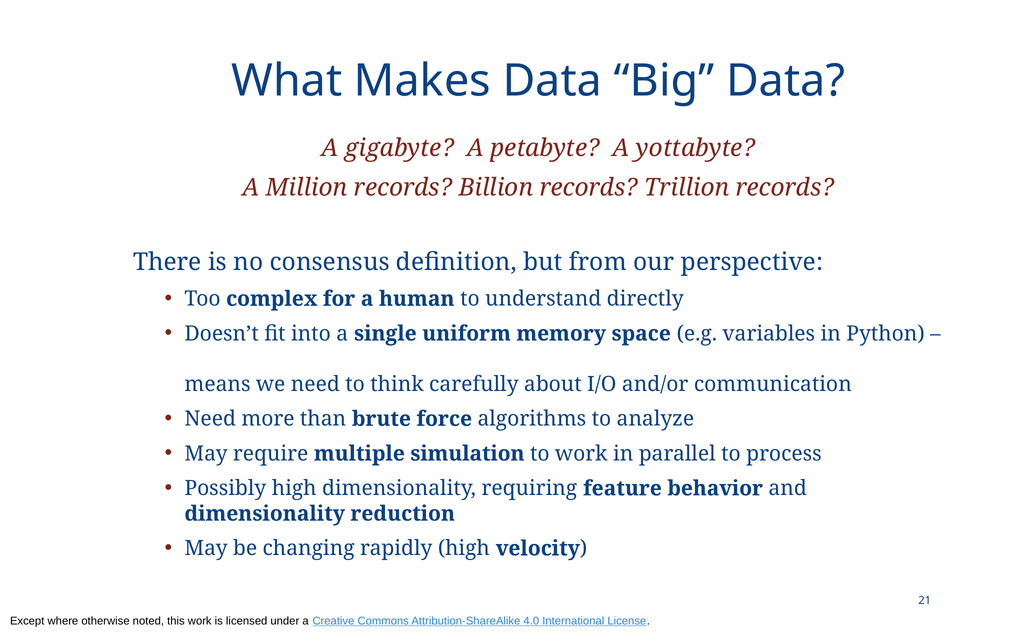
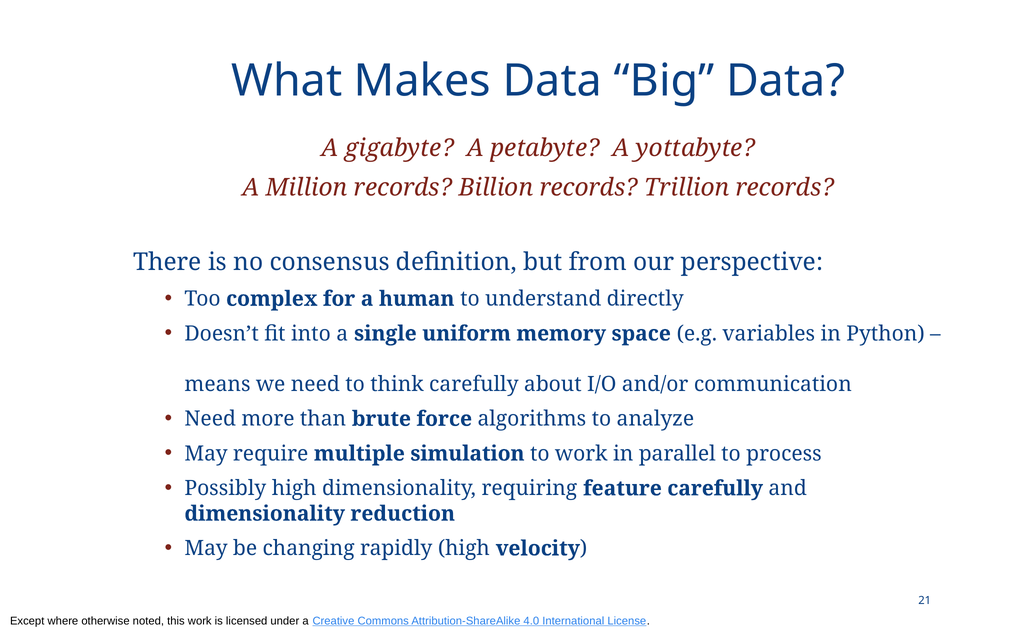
feature behavior: behavior -> carefully (715, 488)
